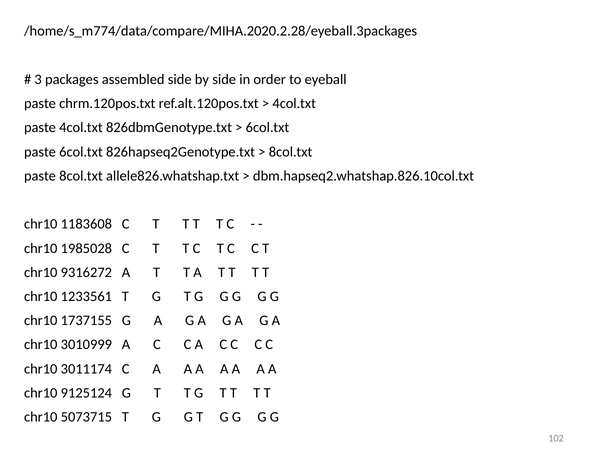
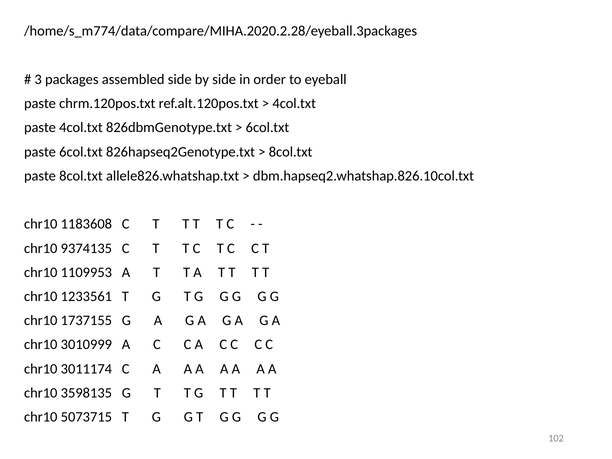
1985028: 1985028 -> 9374135 (86, 248)
9316272: 9316272 -> 1109953 (86, 272)
9125124: 9125124 -> 3598135 (86, 393)
